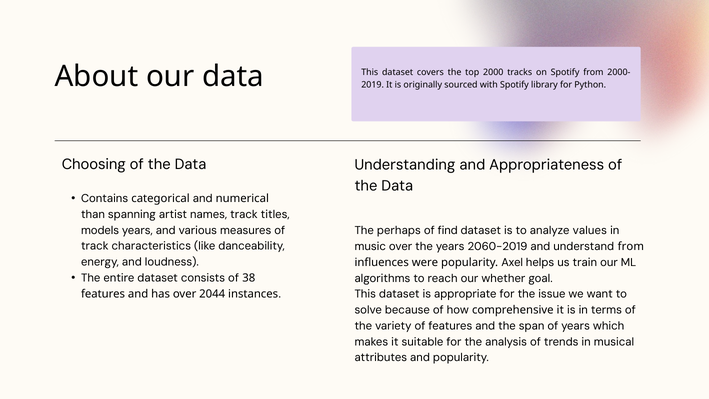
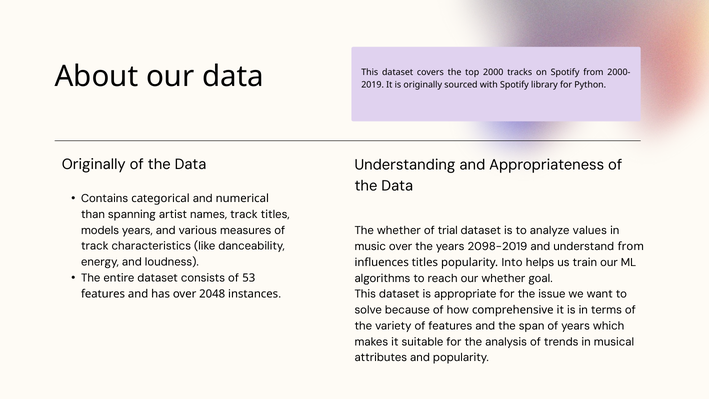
Choosing: Choosing -> Originally (94, 164)
The perhaps: perhaps -> whether (399, 231)
find: find -> trial (448, 231)
2060-2019: 2060-2019 -> 2098-2019 (497, 246)
influences were: were -> titles (425, 262)
Axel: Axel -> Into (512, 262)
38: 38 -> 53 (249, 278)
2044: 2044 -> 2048 (212, 294)
